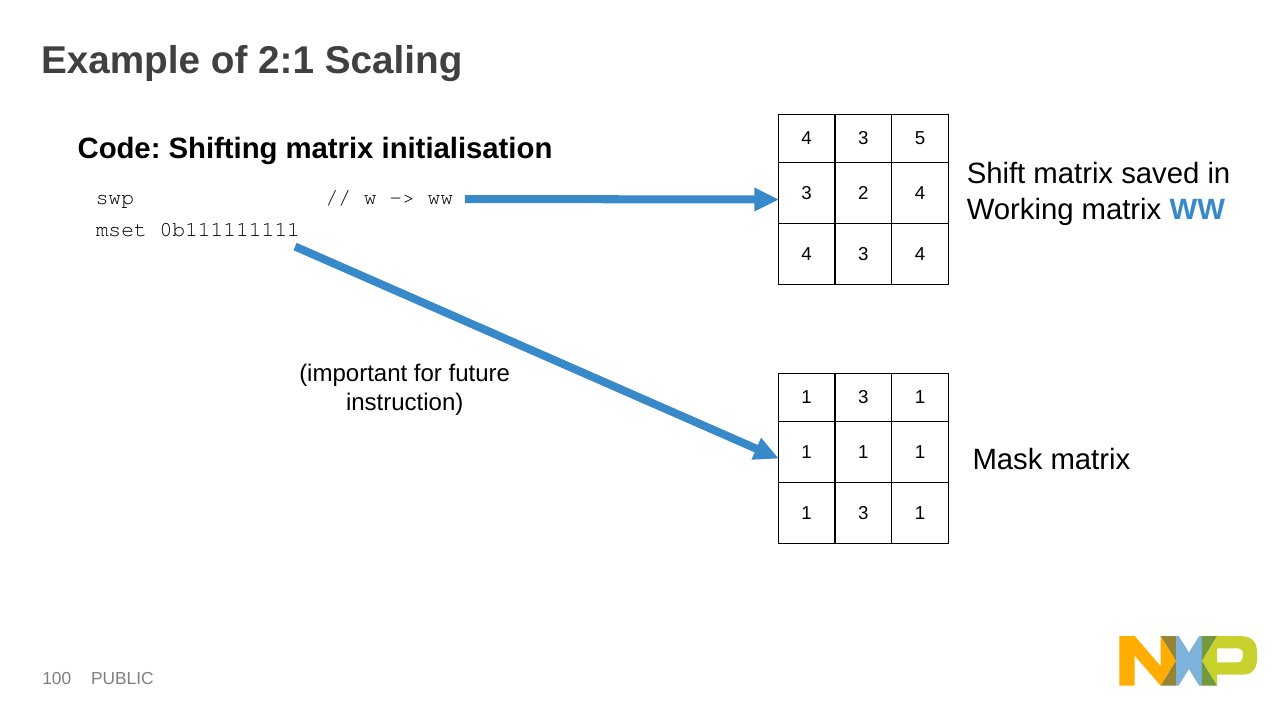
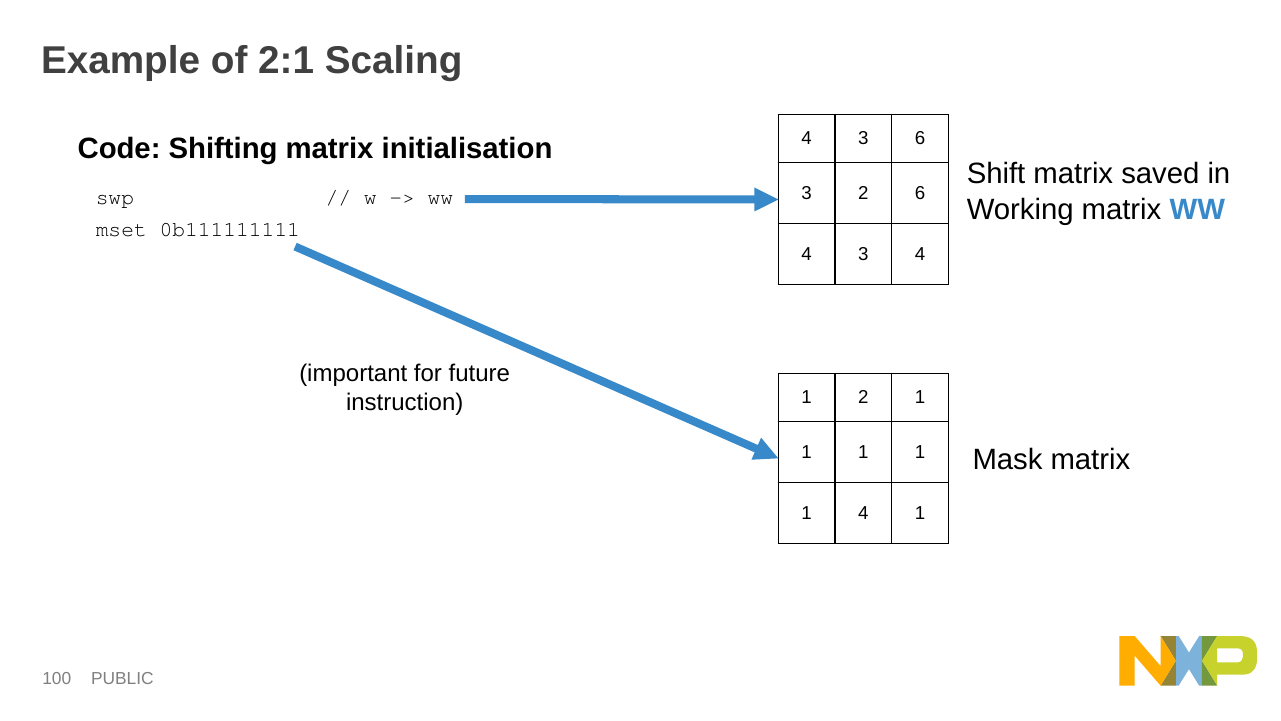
3 5: 5 -> 6 (920, 139)
2 4: 4 -> 6 (920, 193)
3: 3 -> 2 (863, 397)
3: 3 -> 4 (863, 513)
